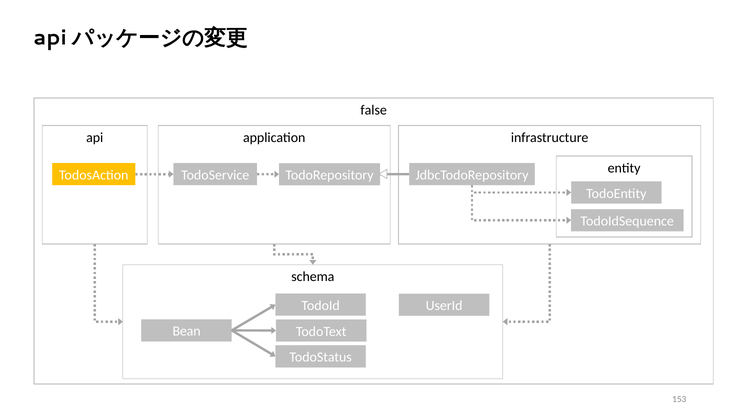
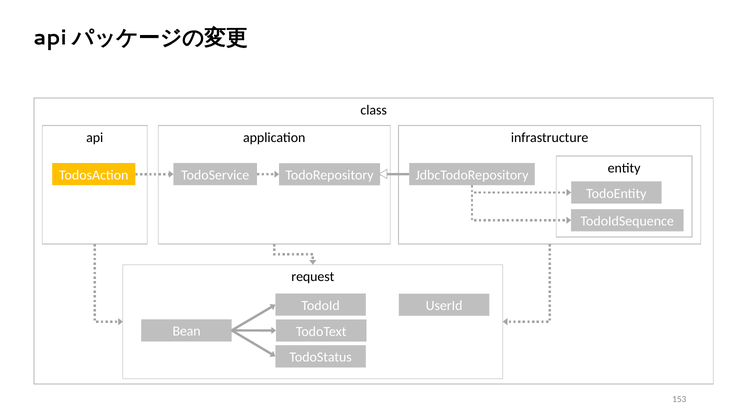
false: false -> class (374, 110)
schema: schema -> request (313, 277)
